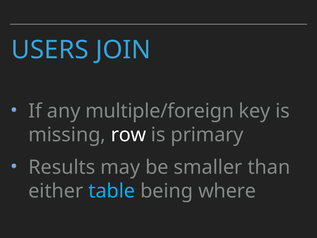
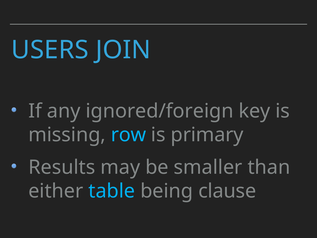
multiple/foreign: multiple/foreign -> ignored/foreign (160, 111)
row colour: white -> light blue (128, 135)
where: where -> clause (227, 191)
